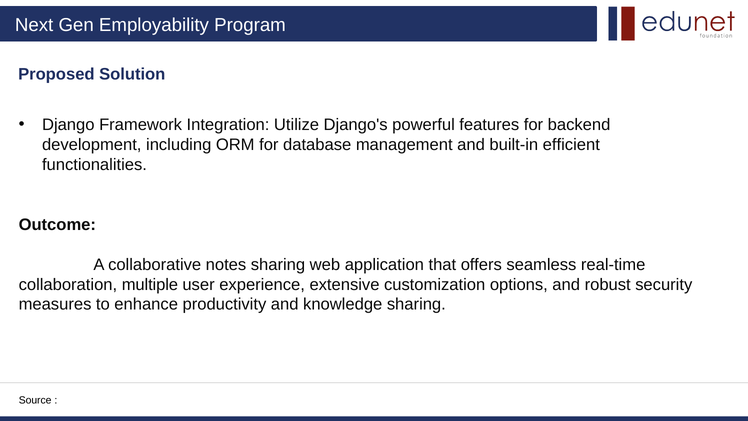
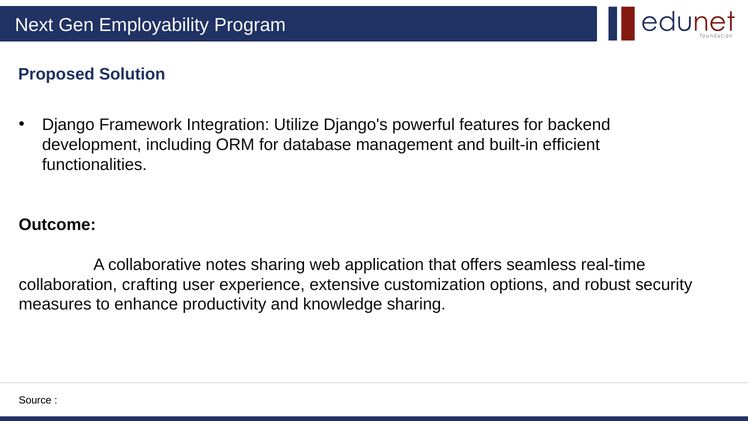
multiple: multiple -> crafting (150, 284)
